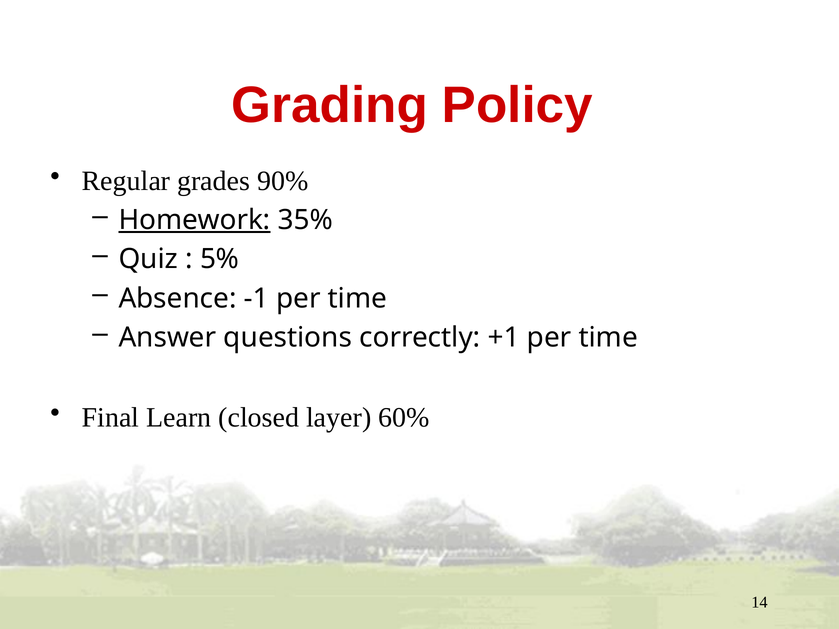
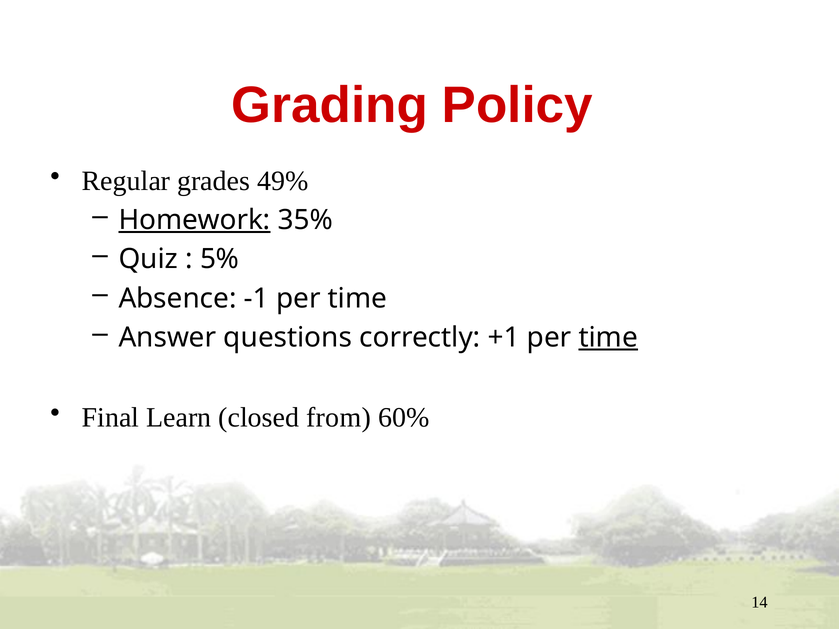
90%: 90% -> 49% (283, 181)
time underline: none -> present (608, 338)
layer: layer -> from (339, 418)
